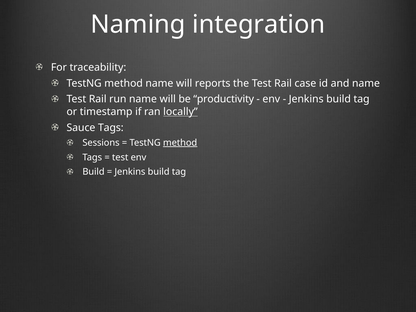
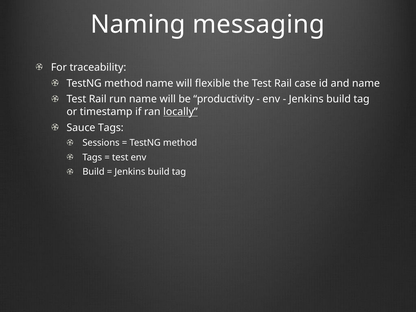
integration: integration -> messaging (259, 25)
reports: reports -> flexible (213, 83)
method underline: present -> none (180, 143)
